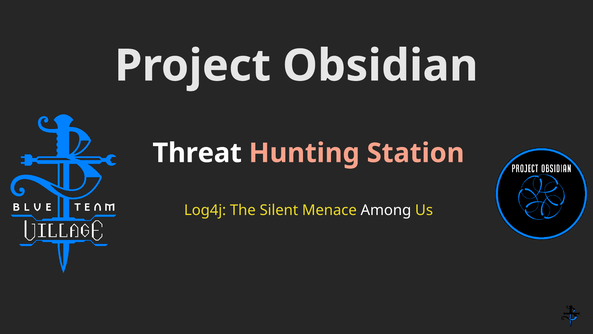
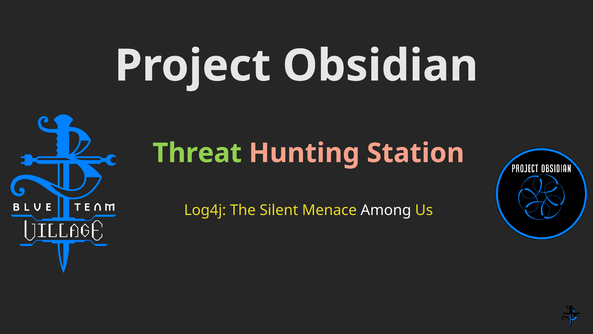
Threat colour: white -> light green (197, 153)
